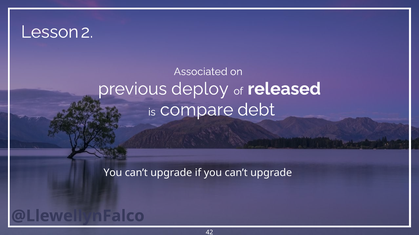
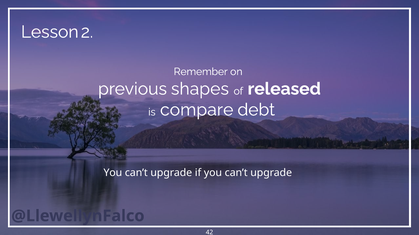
Associated: Associated -> Remember (201, 72)
deploy: deploy -> shapes (200, 89)
